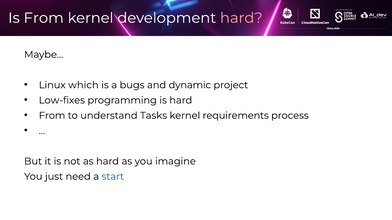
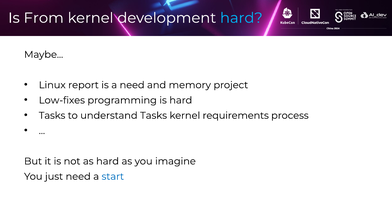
hard colour: pink -> light blue (241, 18)
which: which -> report (83, 85)
a bugs: bugs -> need (132, 85)
dynamic: dynamic -> memory (190, 85)
From: From -> Tasks (52, 116)
